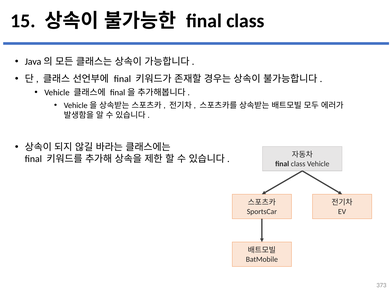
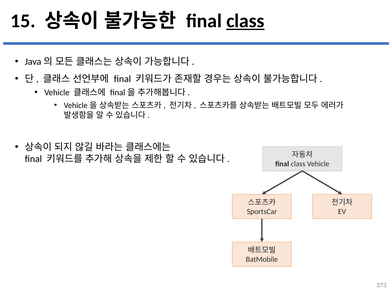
class underline: none -> present (245, 21)
